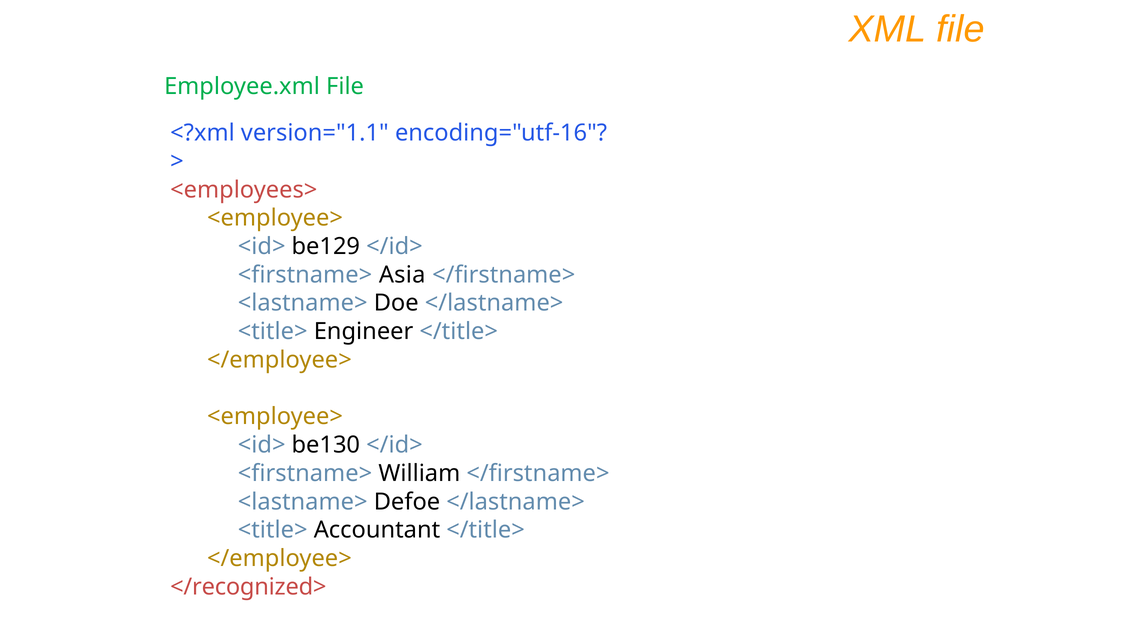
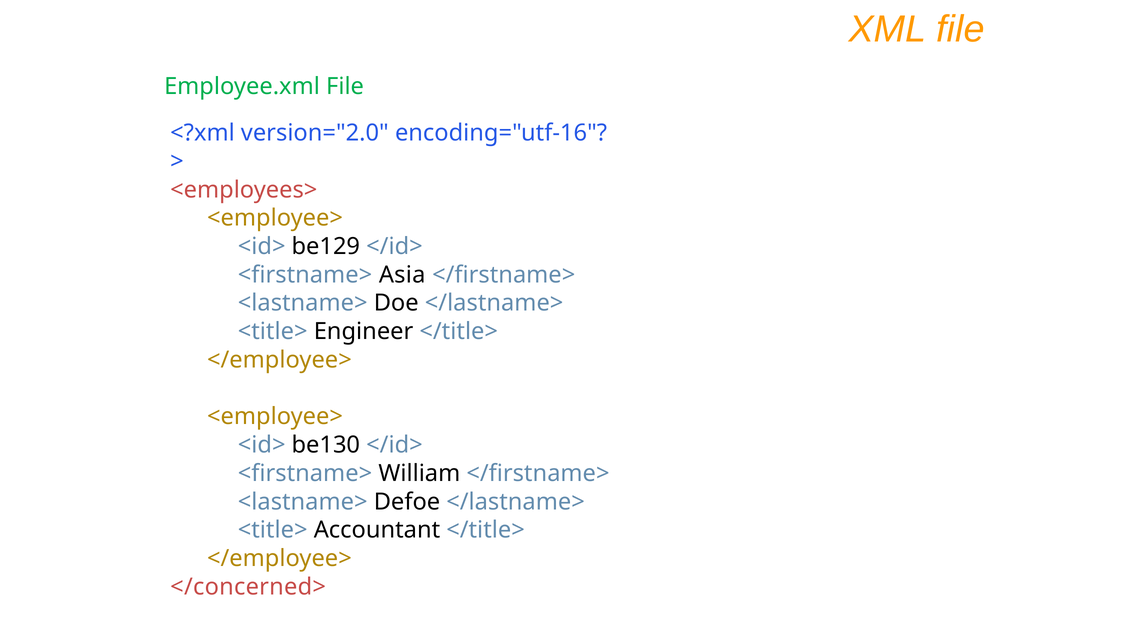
version="1.1: version="1.1 -> version="2.0 (315, 133)
</recognized>: </recognized> -> </concerned> (248, 587)
